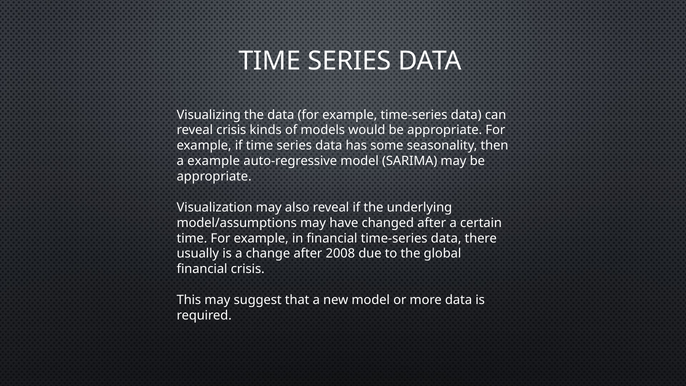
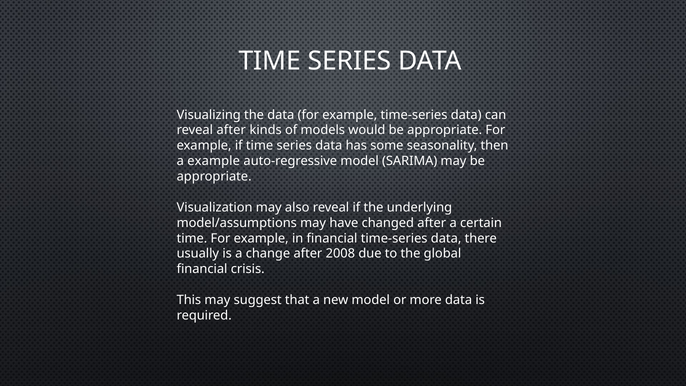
reveal crisis: crisis -> after (231, 130)
